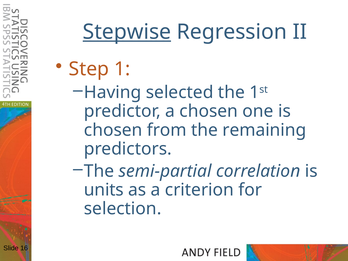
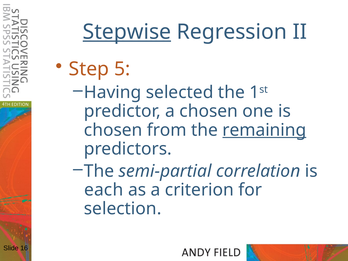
1: 1 -> 5 (122, 69)
remaining underline: none -> present (264, 130)
units: units -> each (104, 190)
